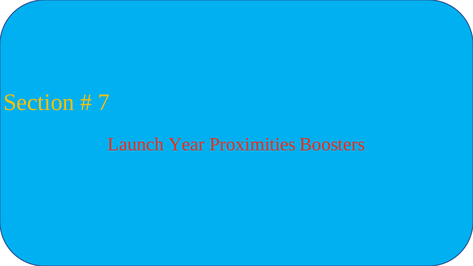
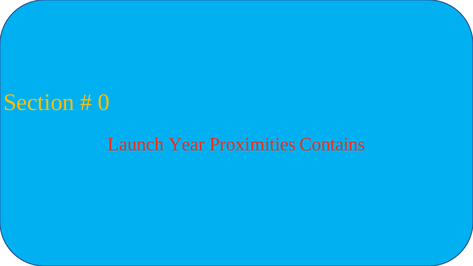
7: 7 -> 0 (104, 102)
Boosters: Boosters -> Contains (332, 144)
